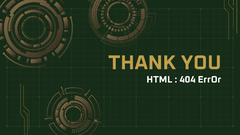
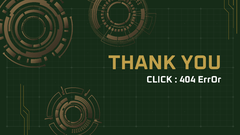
HTML: HTML -> CLICK (159, 79)
